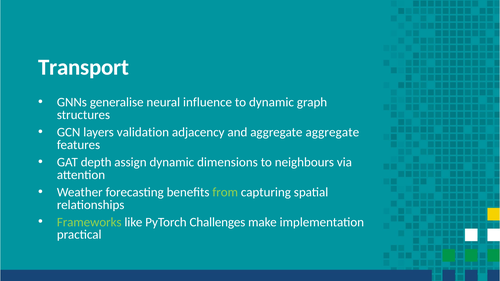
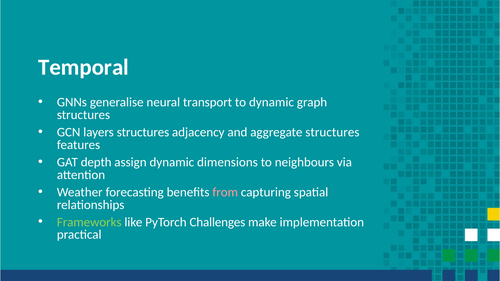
Transport: Transport -> Temporal (84, 67)
influence: influence -> transport (208, 102)
layers validation: validation -> structures (143, 132)
aggregate aggregate: aggregate -> structures (332, 132)
from colour: light green -> pink (225, 192)
